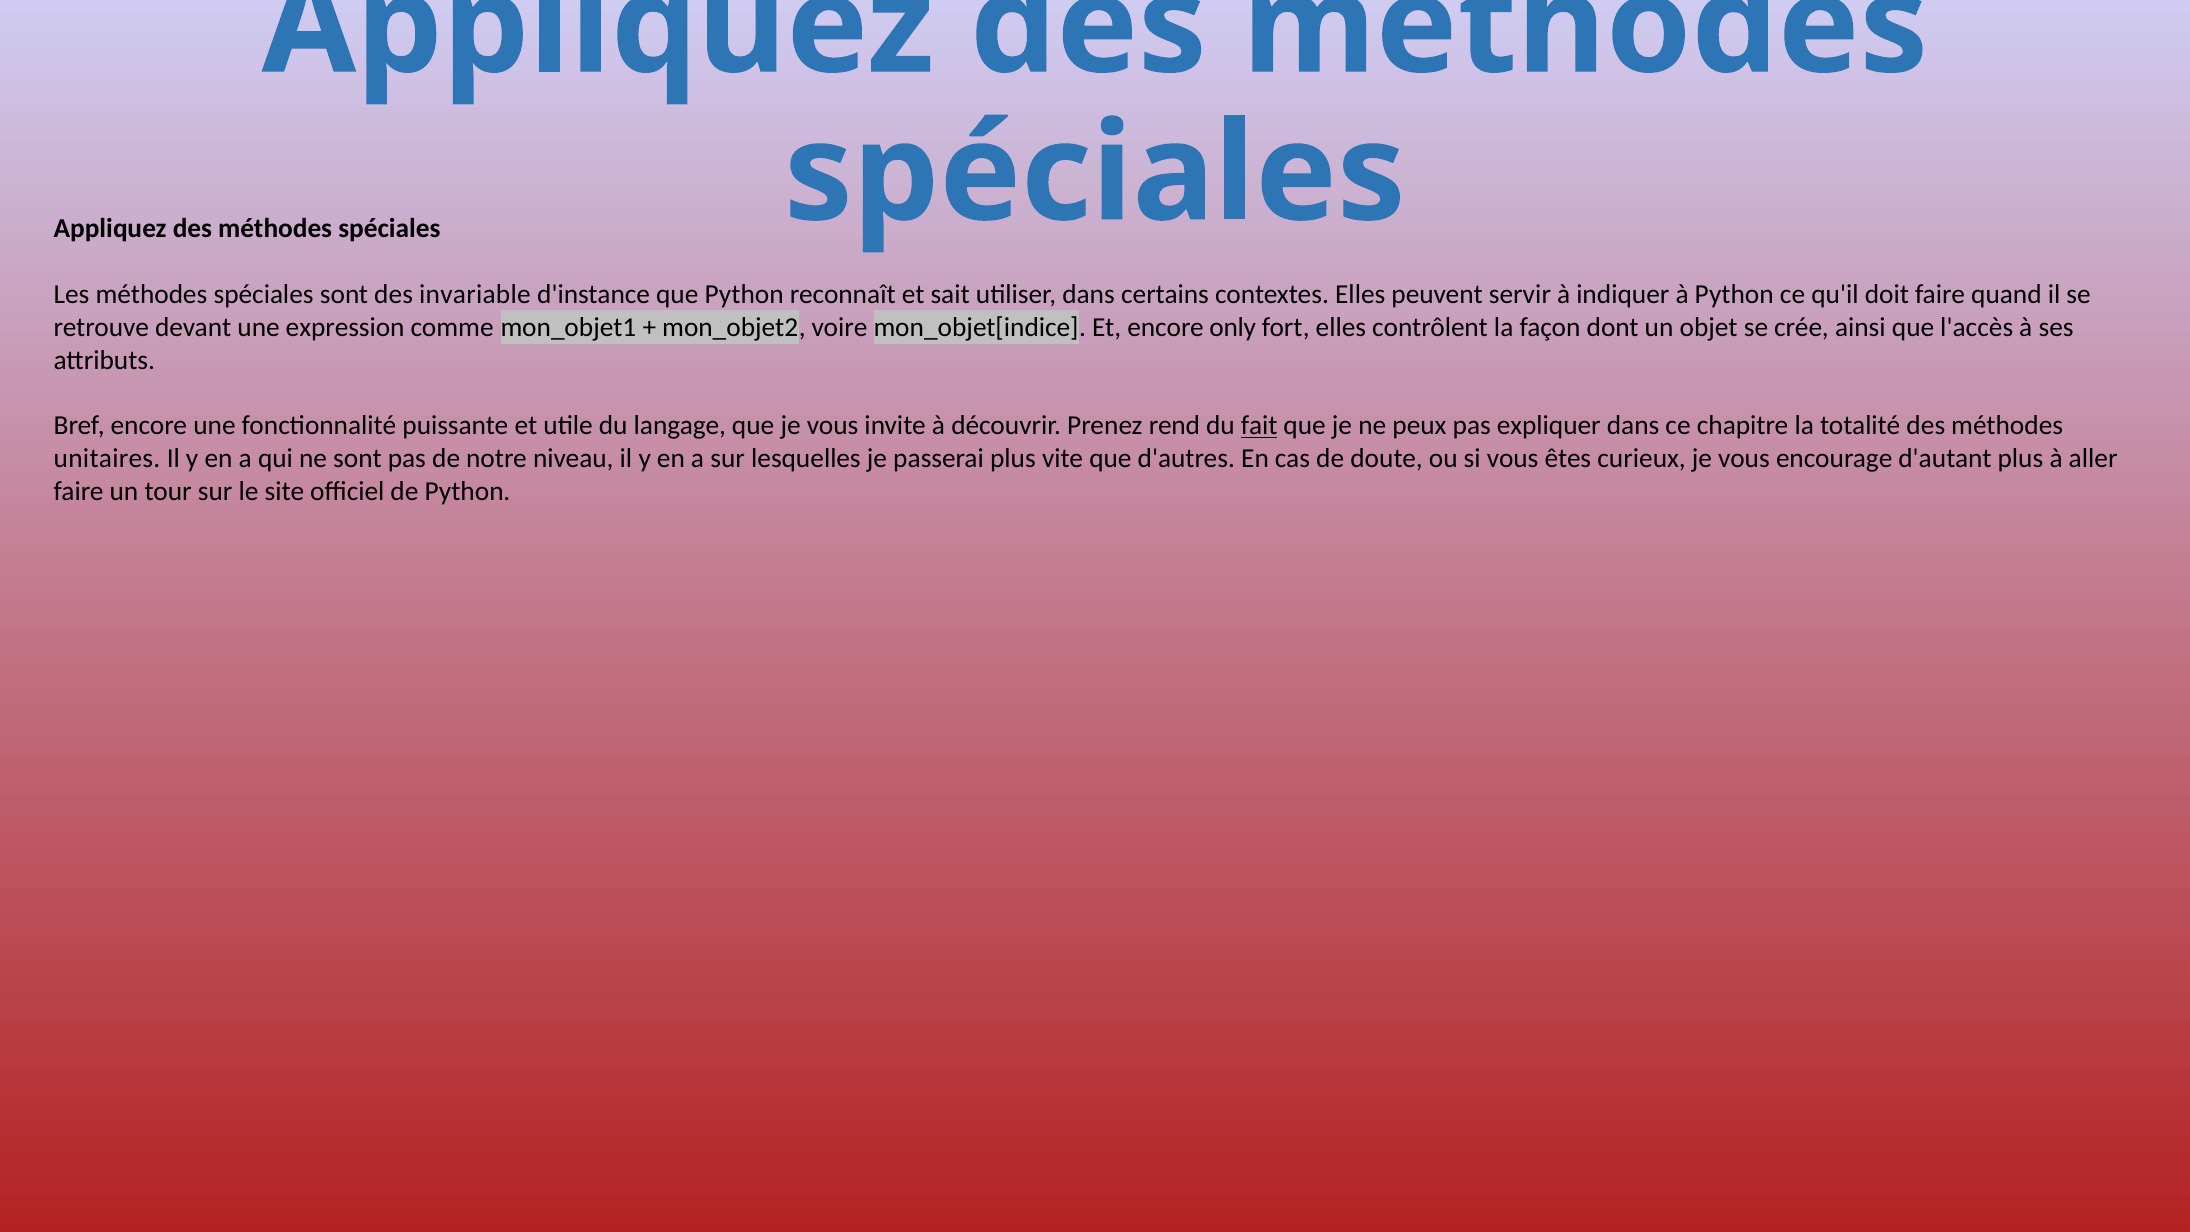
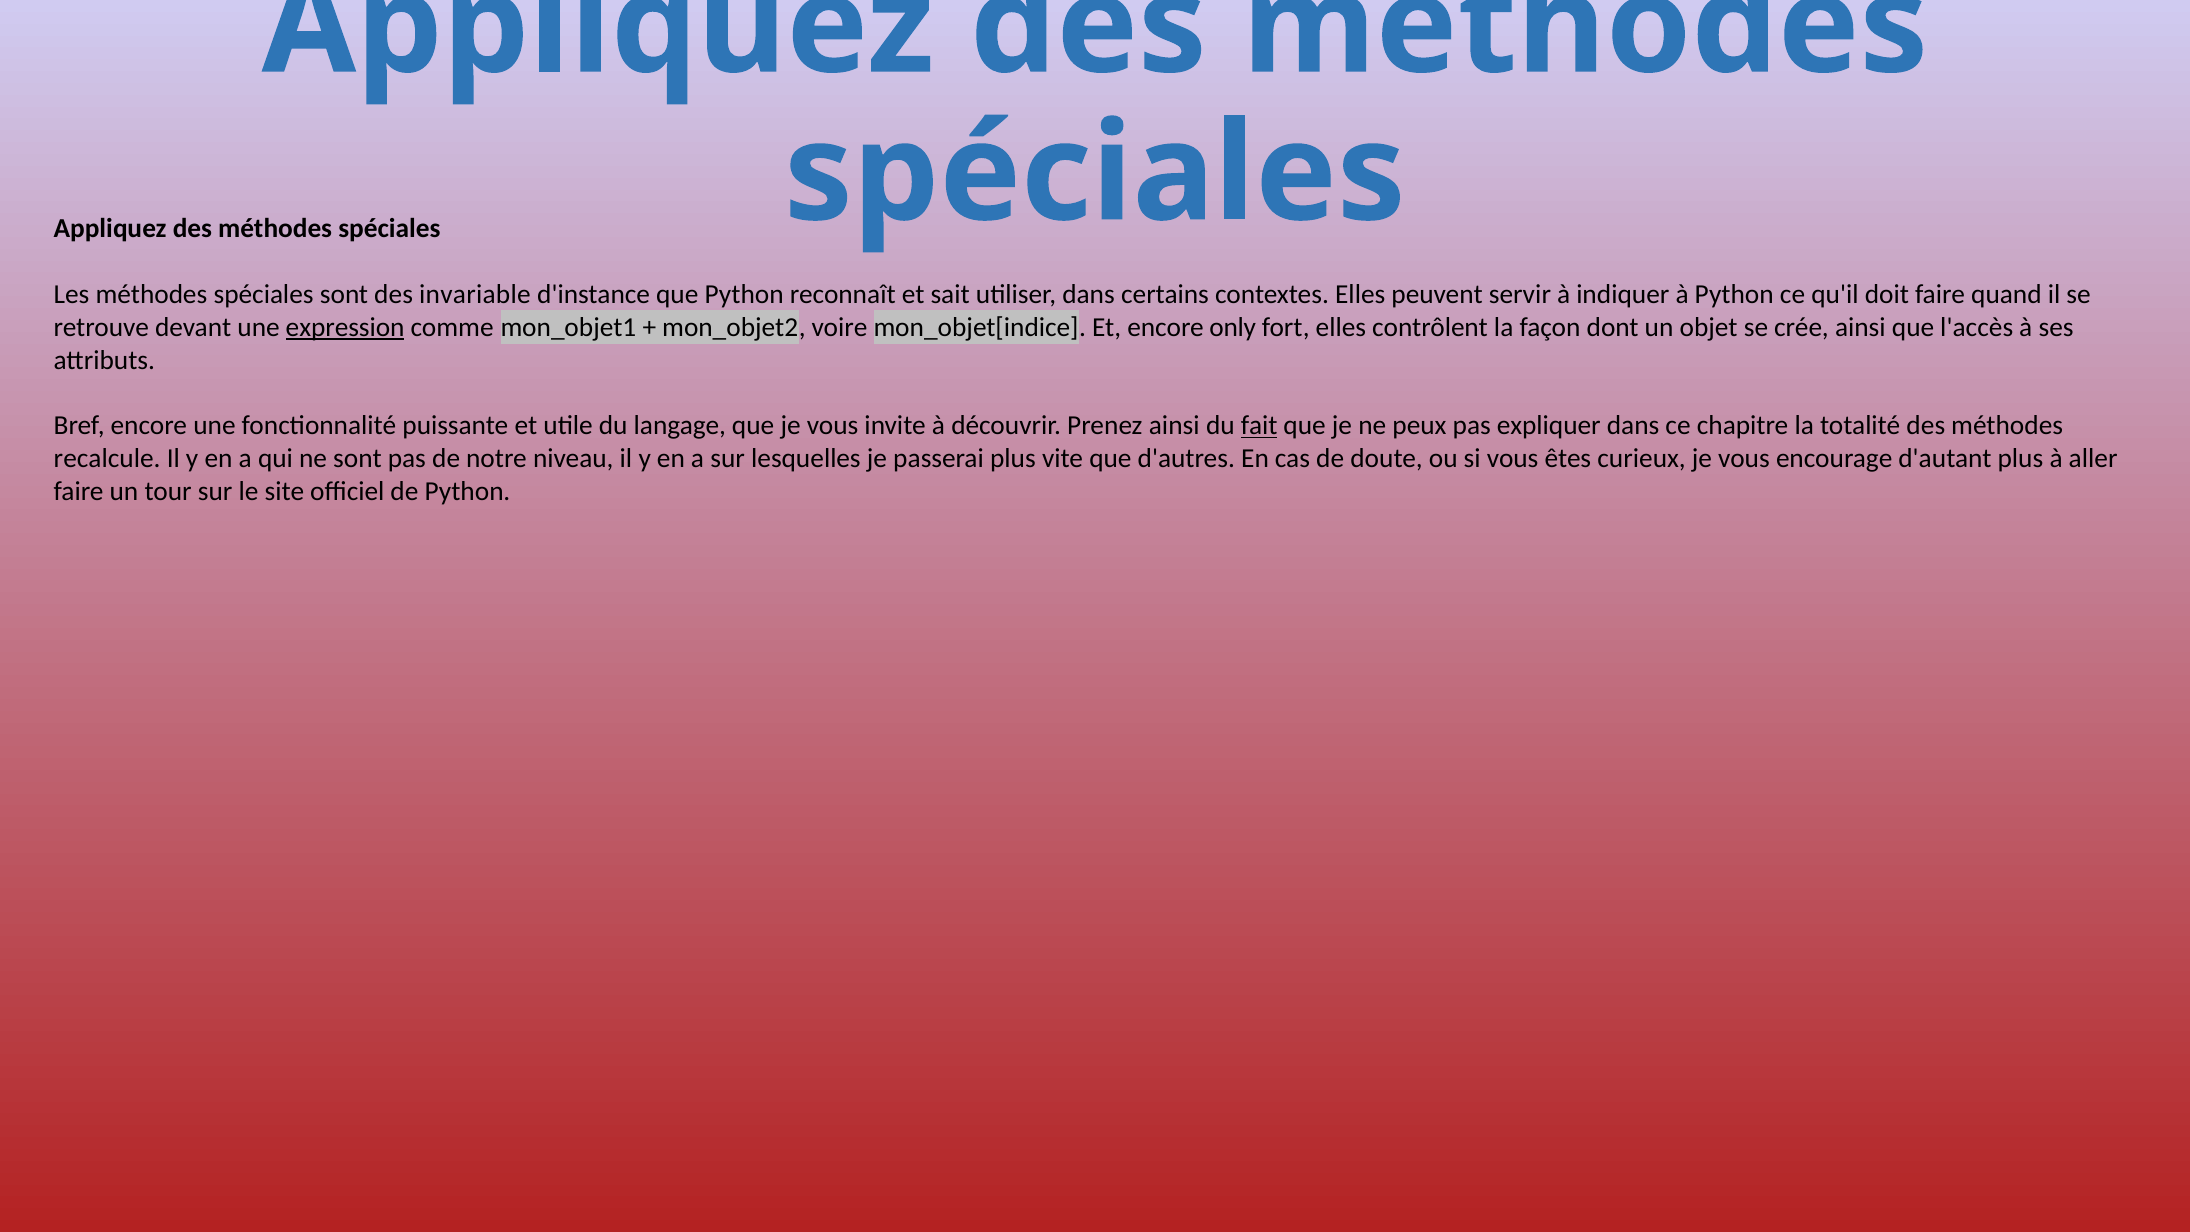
expression underline: none -> present (345, 327)
Prenez rend: rend -> ainsi (1174, 426)
unitaires: unitaires -> recalcule (107, 459)
